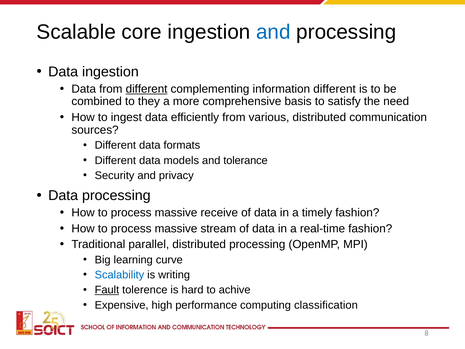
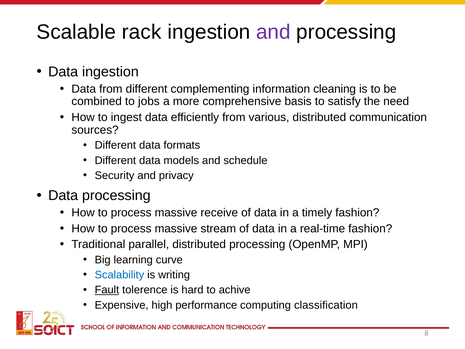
core: core -> rack (142, 32)
and colour: blue -> purple (273, 32)
different underline: present -> none (147, 89)
information different: different -> cleaning (335, 89)
they: they -> jobs (149, 101)
tolerance: tolerance -> schedule (245, 160)
